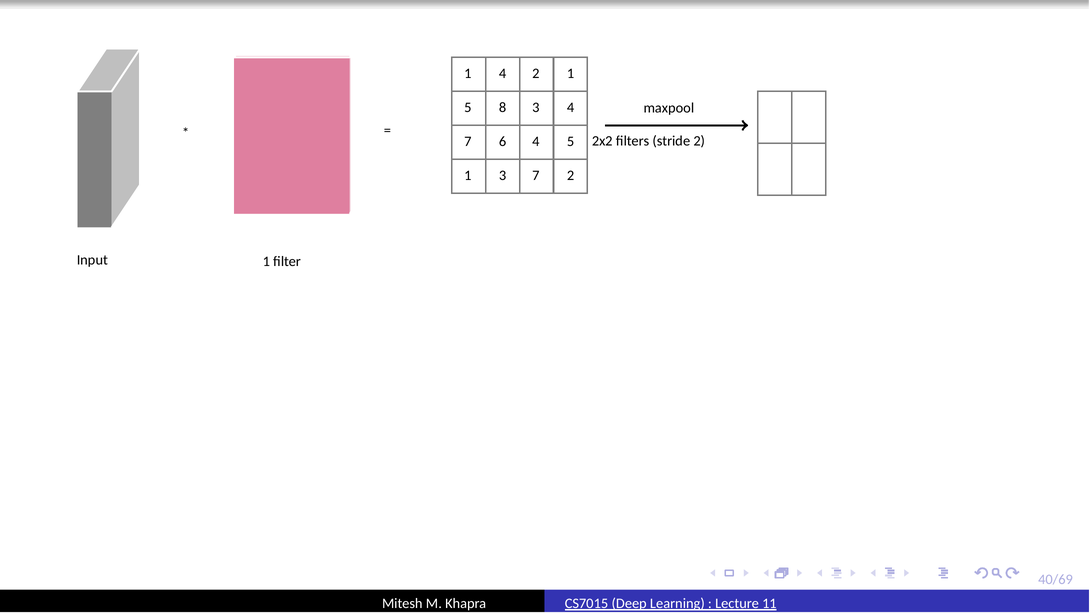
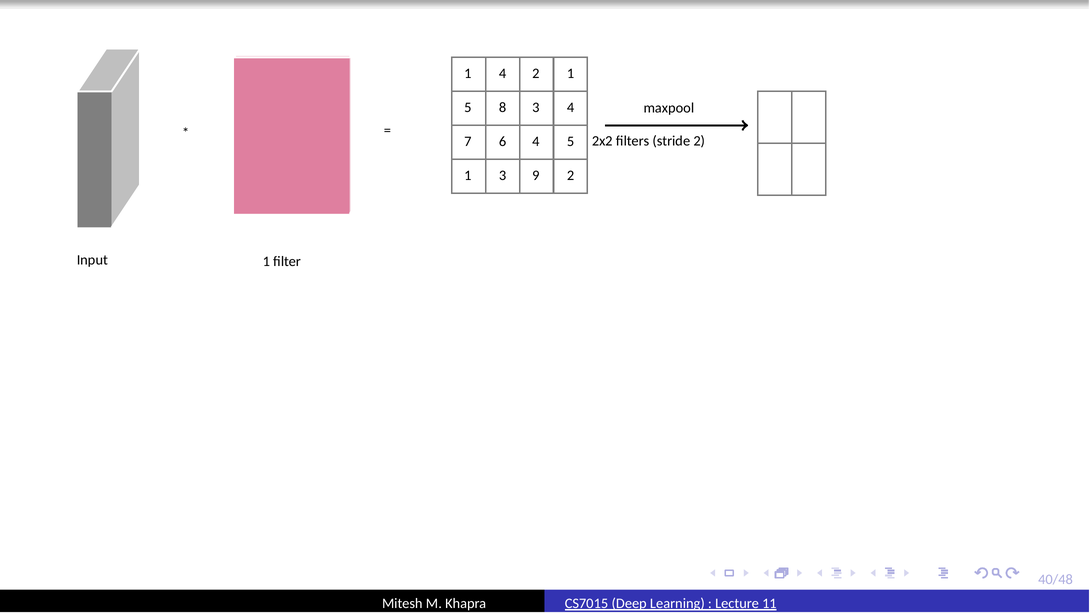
3 7: 7 -> 9 (536, 176)
40/69: 40/69 -> 40/48 (1055, 580)
